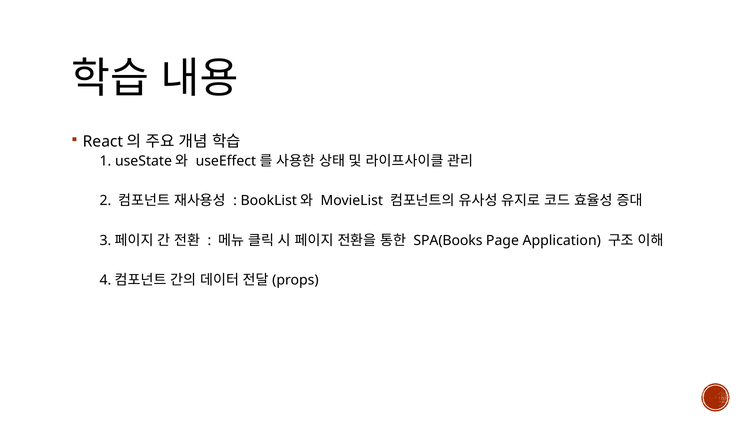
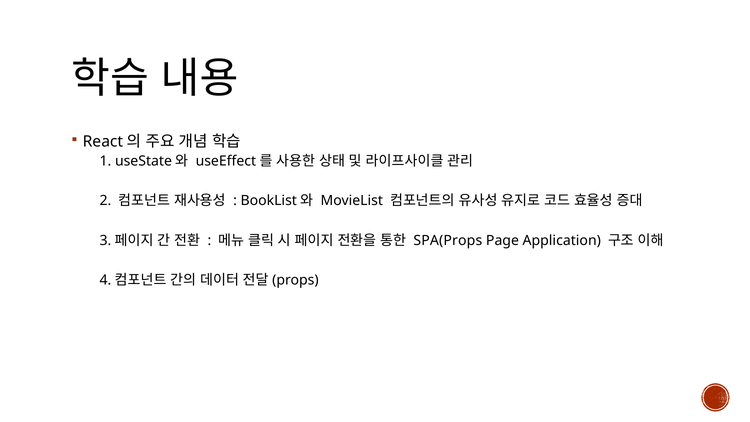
SPA(Books: SPA(Books -> SPA(Props (448, 240)
